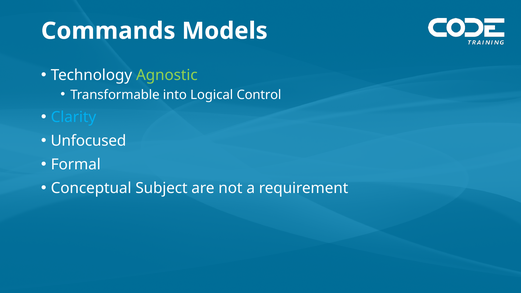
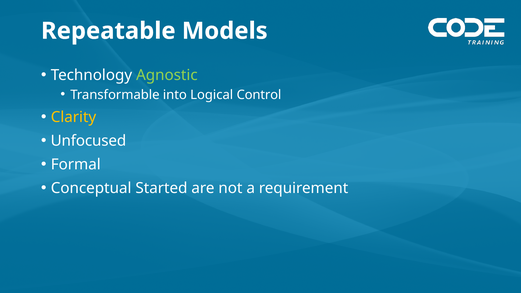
Commands: Commands -> Repeatable (108, 31)
Clarity colour: light blue -> yellow (74, 117)
Subject: Subject -> Started (161, 188)
